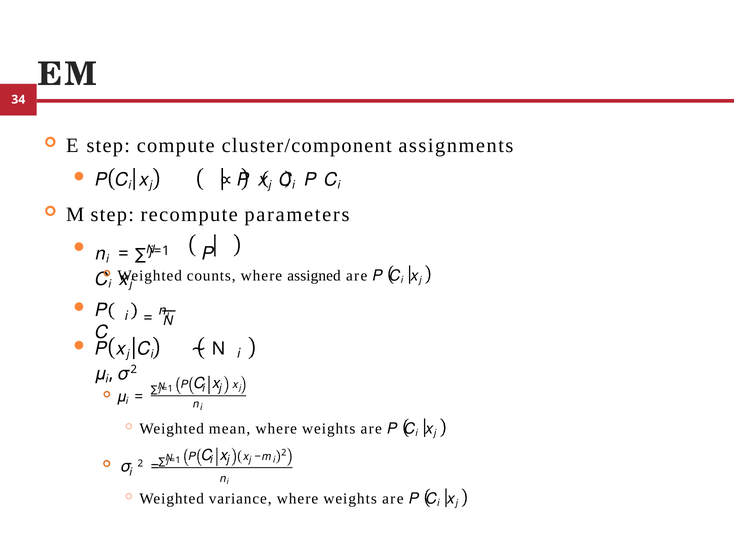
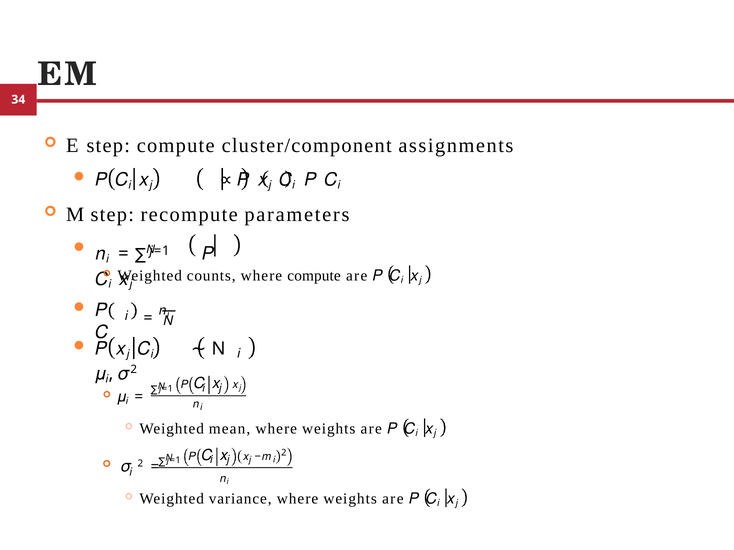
where assigned: assigned -> compute (314, 276)
